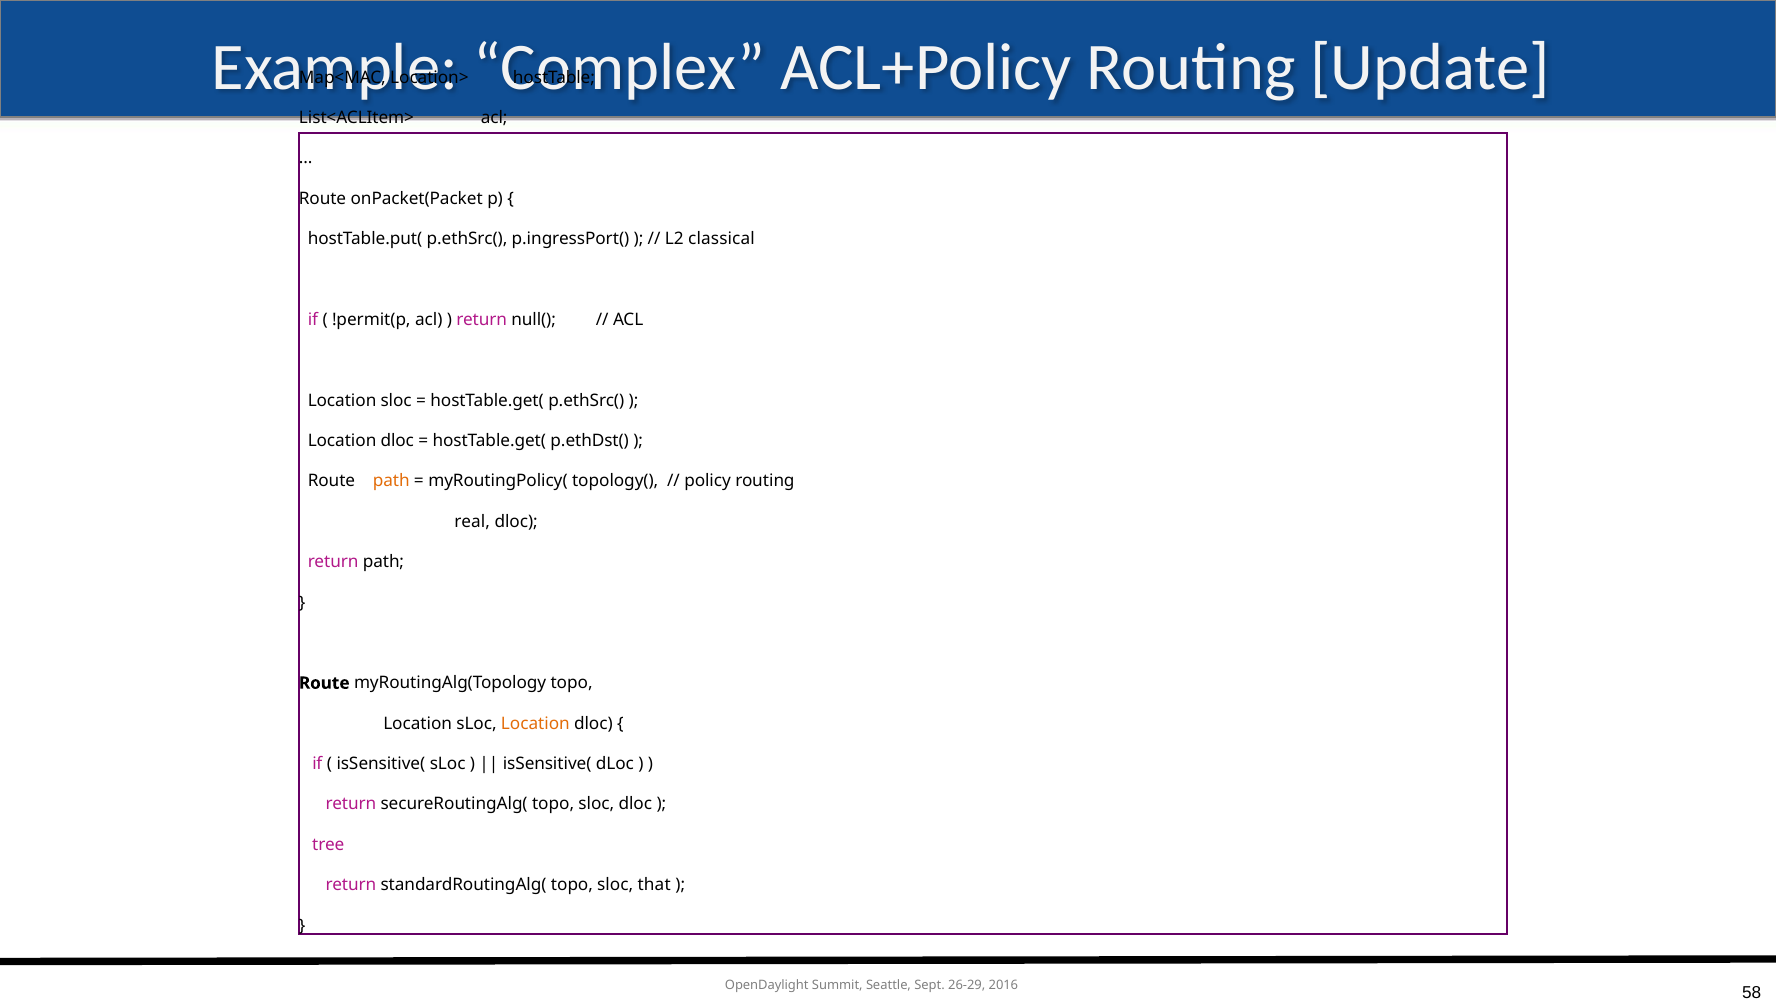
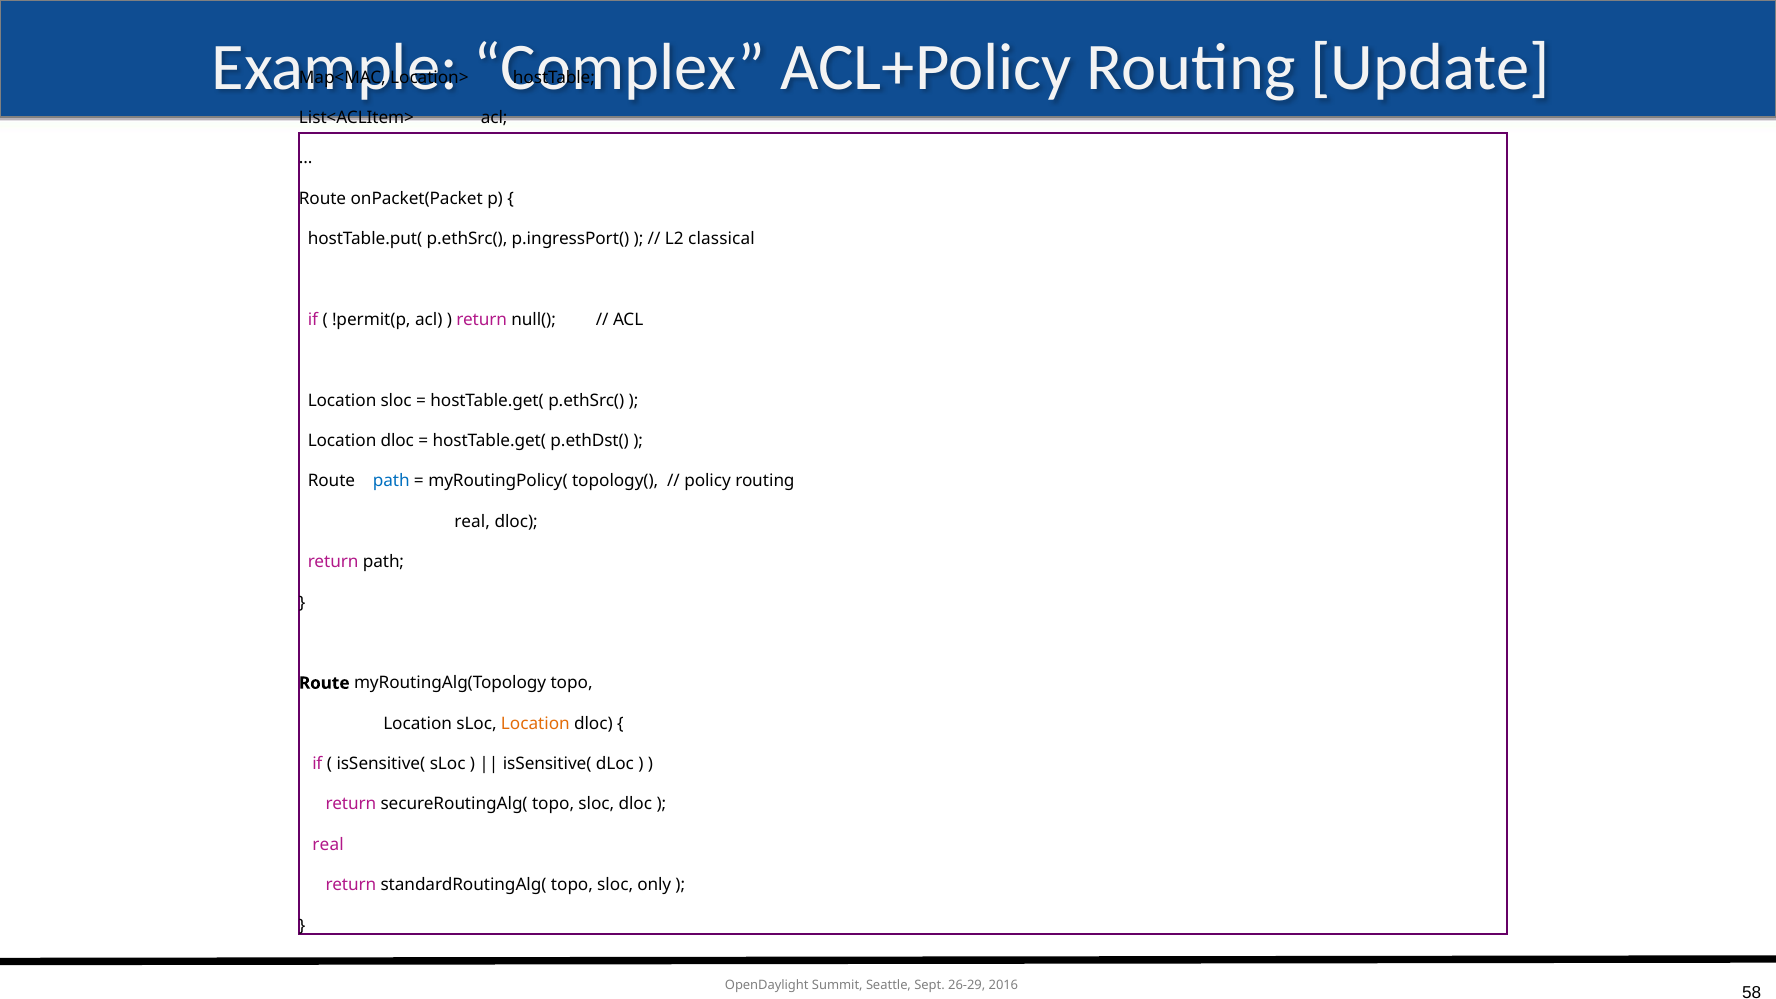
path colour: orange -> blue (391, 481)
tree: tree -> real (328, 845)
that: that -> only (654, 885)
